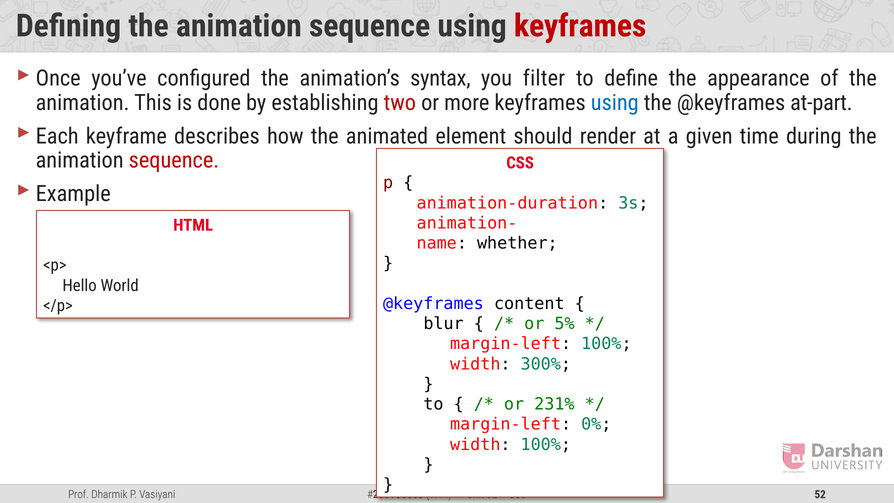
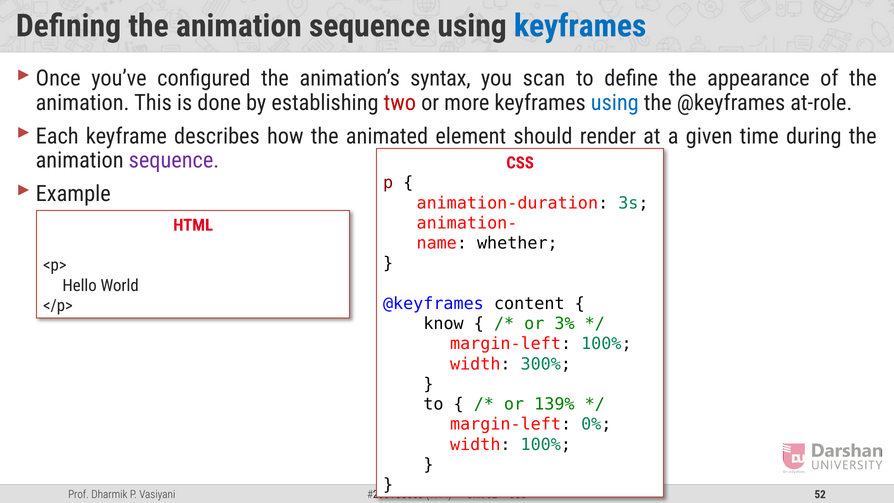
keyframes colour: red -> blue (580, 26)
filter: filter -> scan (544, 79)
at-part: at-part -> at-role (821, 103)
sequence colour: red -> purple (174, 160)
blur: blur -> know (444, 324)
5%: 5% -> 3% (565, 324)
231%: 231% -> 139% (554, 404)
